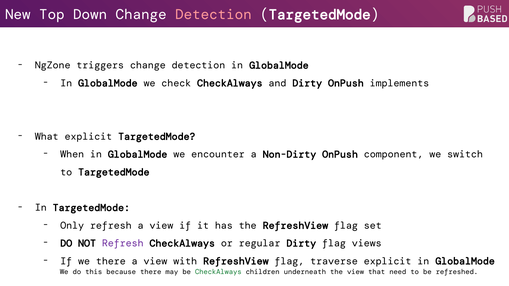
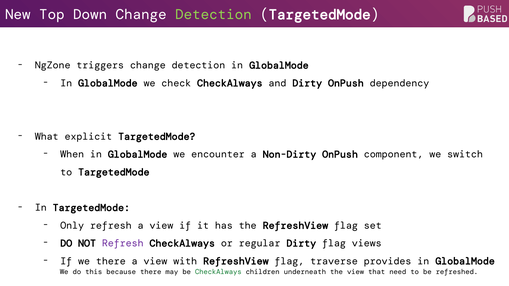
Detection colour: pink -> light green (213, 15)
implements: implements -> dependency (399, 83)
traverse explicit: explicit -> provides (388, 261)
